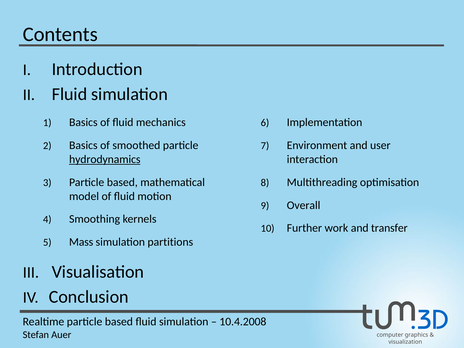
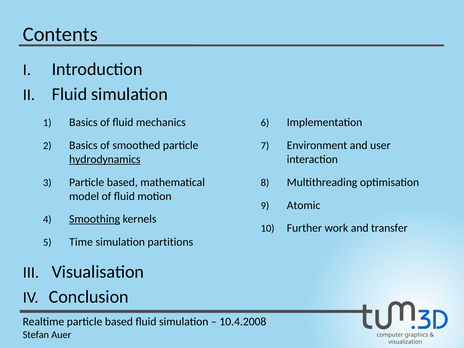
Overall: Overall -> Atomic (304, 205)
Smoothing underline: none -> present (95, 219)
Mass: Mass -> Time (81, 242)
